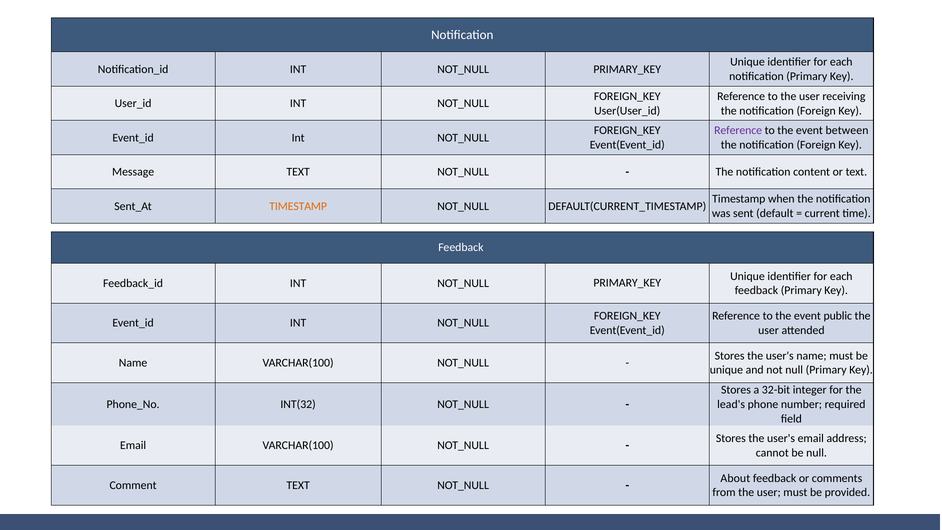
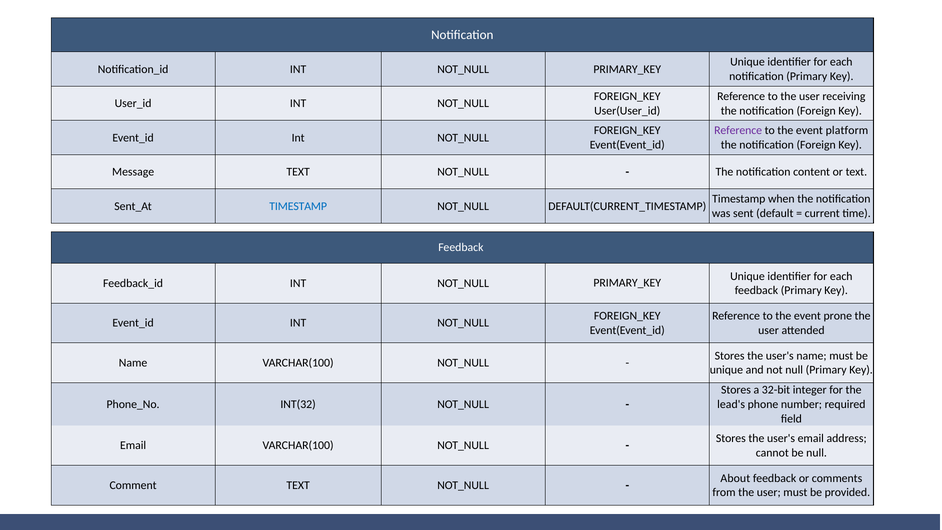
between: between -> platform (847, 130)
TIMESTAMP colour: orange -> blue (298, 206)
public: public -> prone (838, 316)
